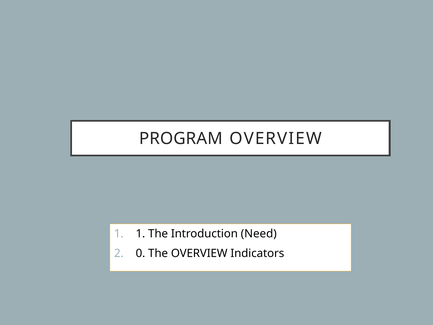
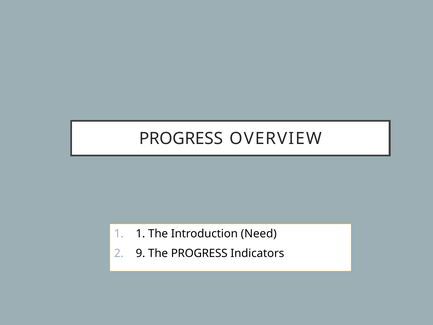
PROGRAM: PROGRAM -> PROGRESS (181, 138)
0: 0 -> 9 (140, 253)
The OVERVIEW: OVERVIEW -> PROGRESS (199, 253)
